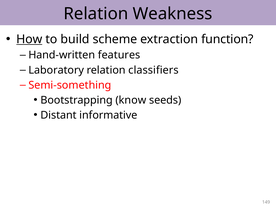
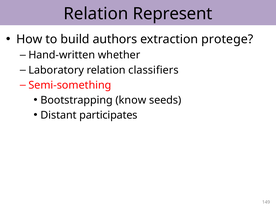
Weakness: Weakness -> Represent (173, 14)
How underline: present -> none (29, 39)
scheme: scheme -> authors (115, 39)
function: function -> protege (227, 39)
features: features -> whether (119, 55)
informative: informative -> participates (108, 115)
